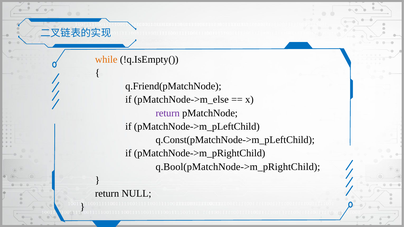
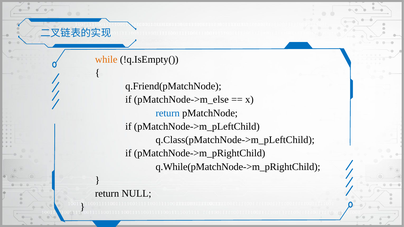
return colour: purple -> blue (168, 113)
q.Const(pMatchNode->m_pLeftChild: q.Const(pMatchNode->m_pLeftChild -> q.Class(pMatchNode->m_pLeftChild (235, 140)
q.Bool(pMatchNode->m_pRightChild: q.Bool(pMatchNode->m_pRightChild -> q.While(pMatchNode->m_pRightChild (238, 167)
